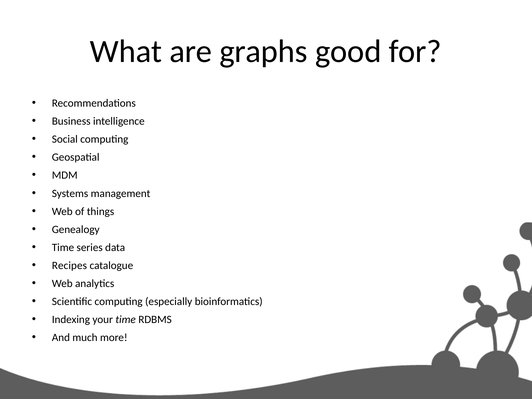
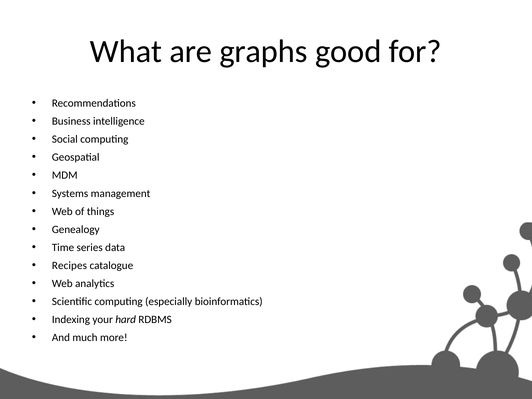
your time: time -> hard (126, 320)
